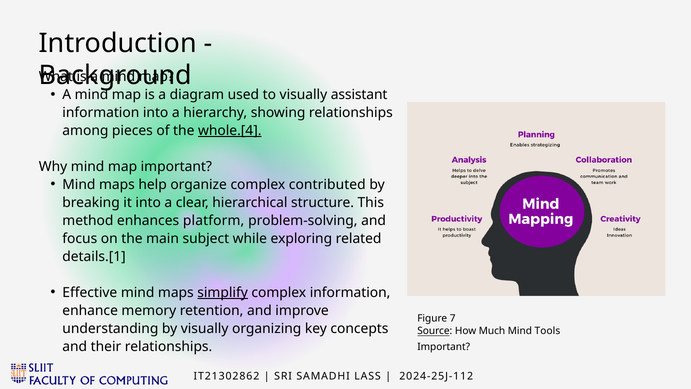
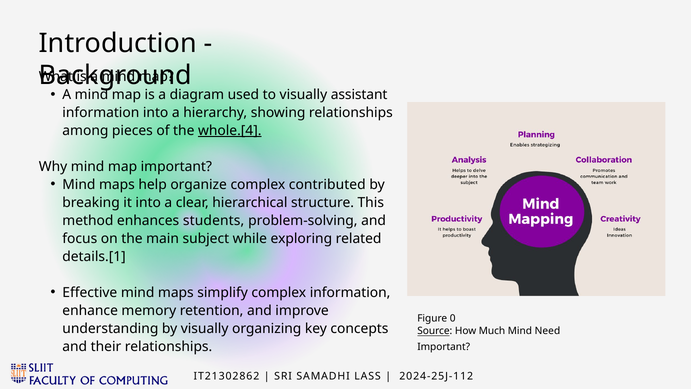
platform: platform -> students (214, 220)
simplify underline: present -> none (223, 292)
7: 7 -> 0 (453, 318)
Tools: Tools -> Need (547, 331)
